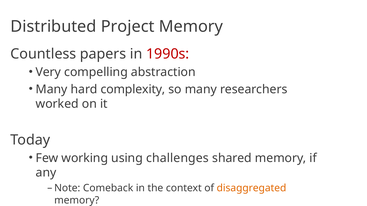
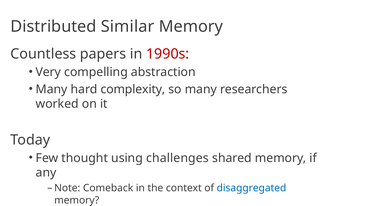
Project: Project -> Similar (128, 27)
working: working -> thought (85, 158)
disaggregated colour: orange -> blue (251, 188)
